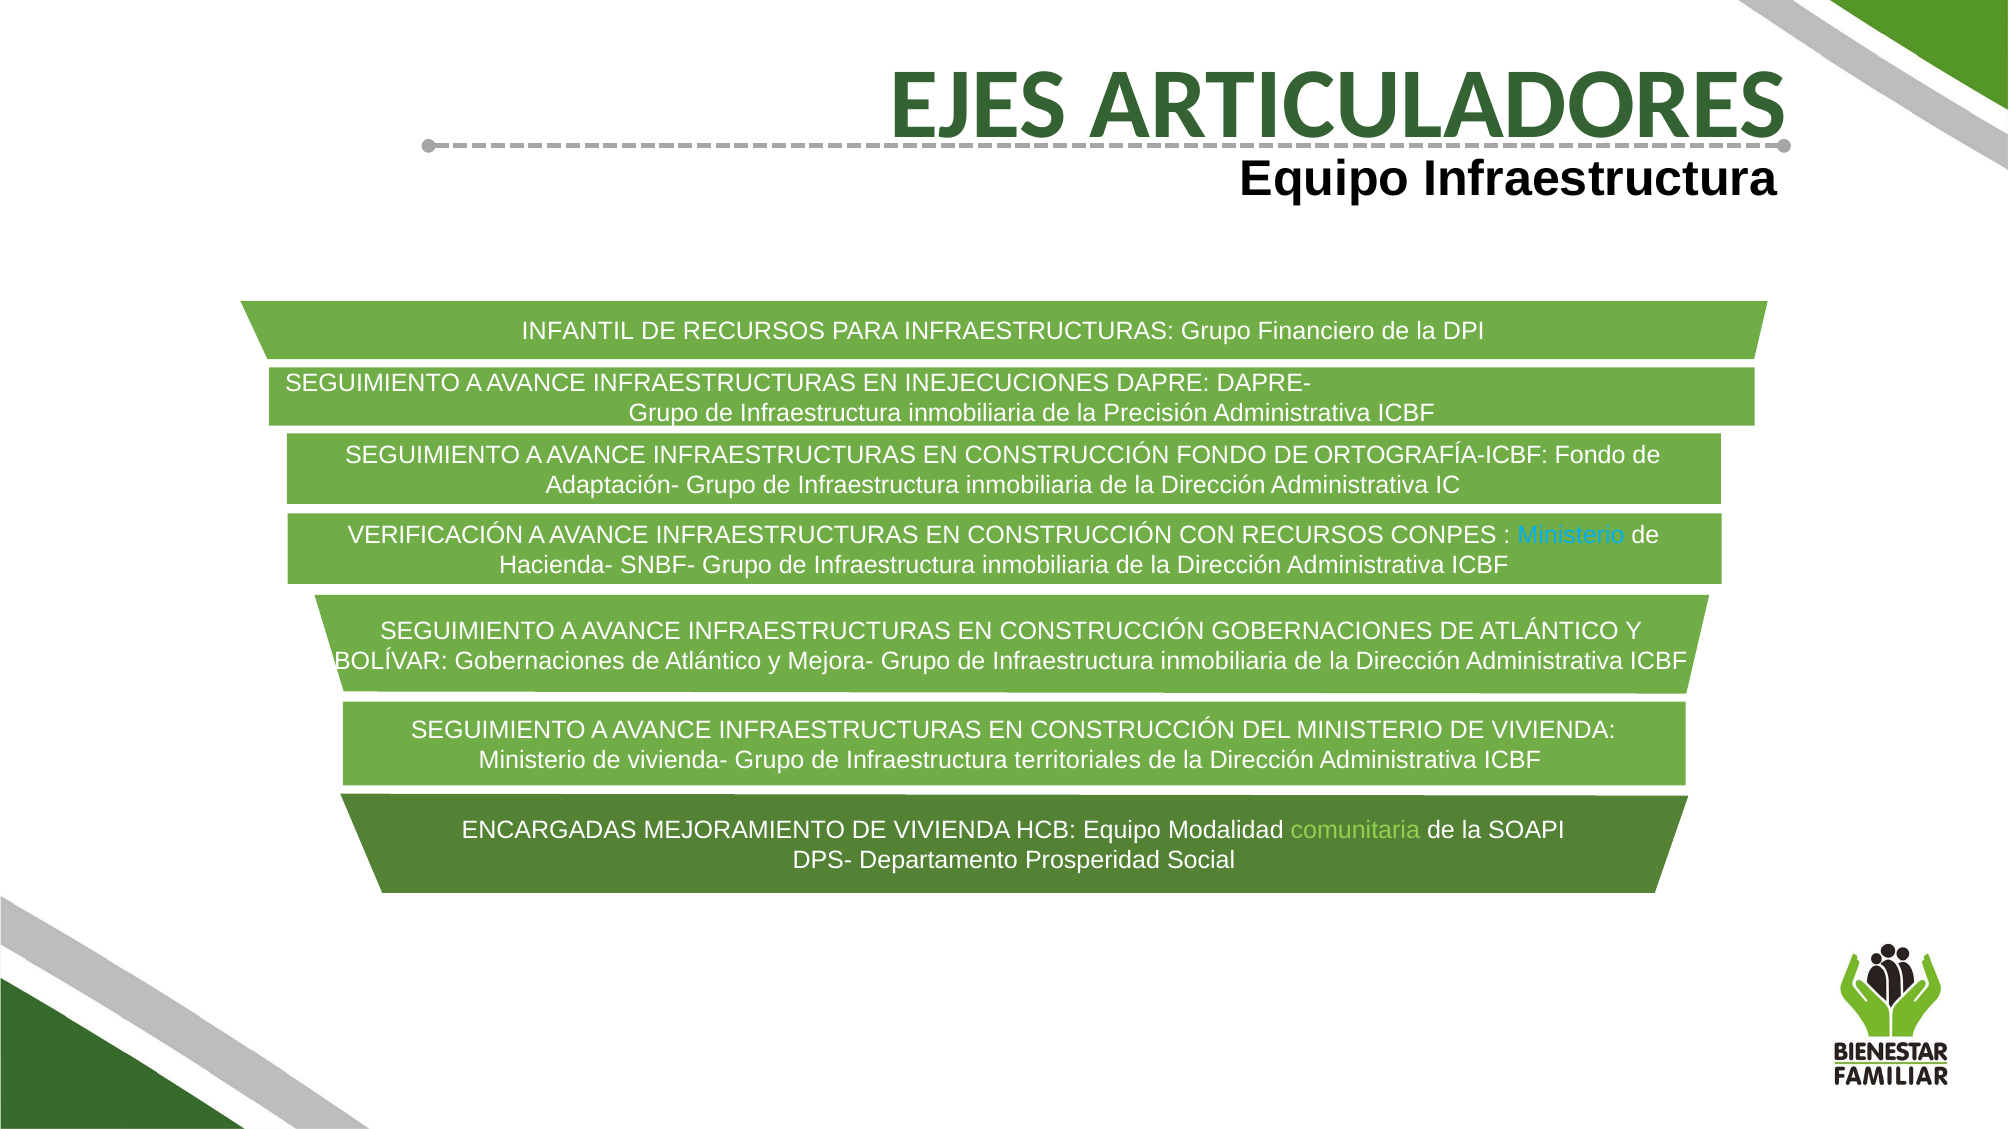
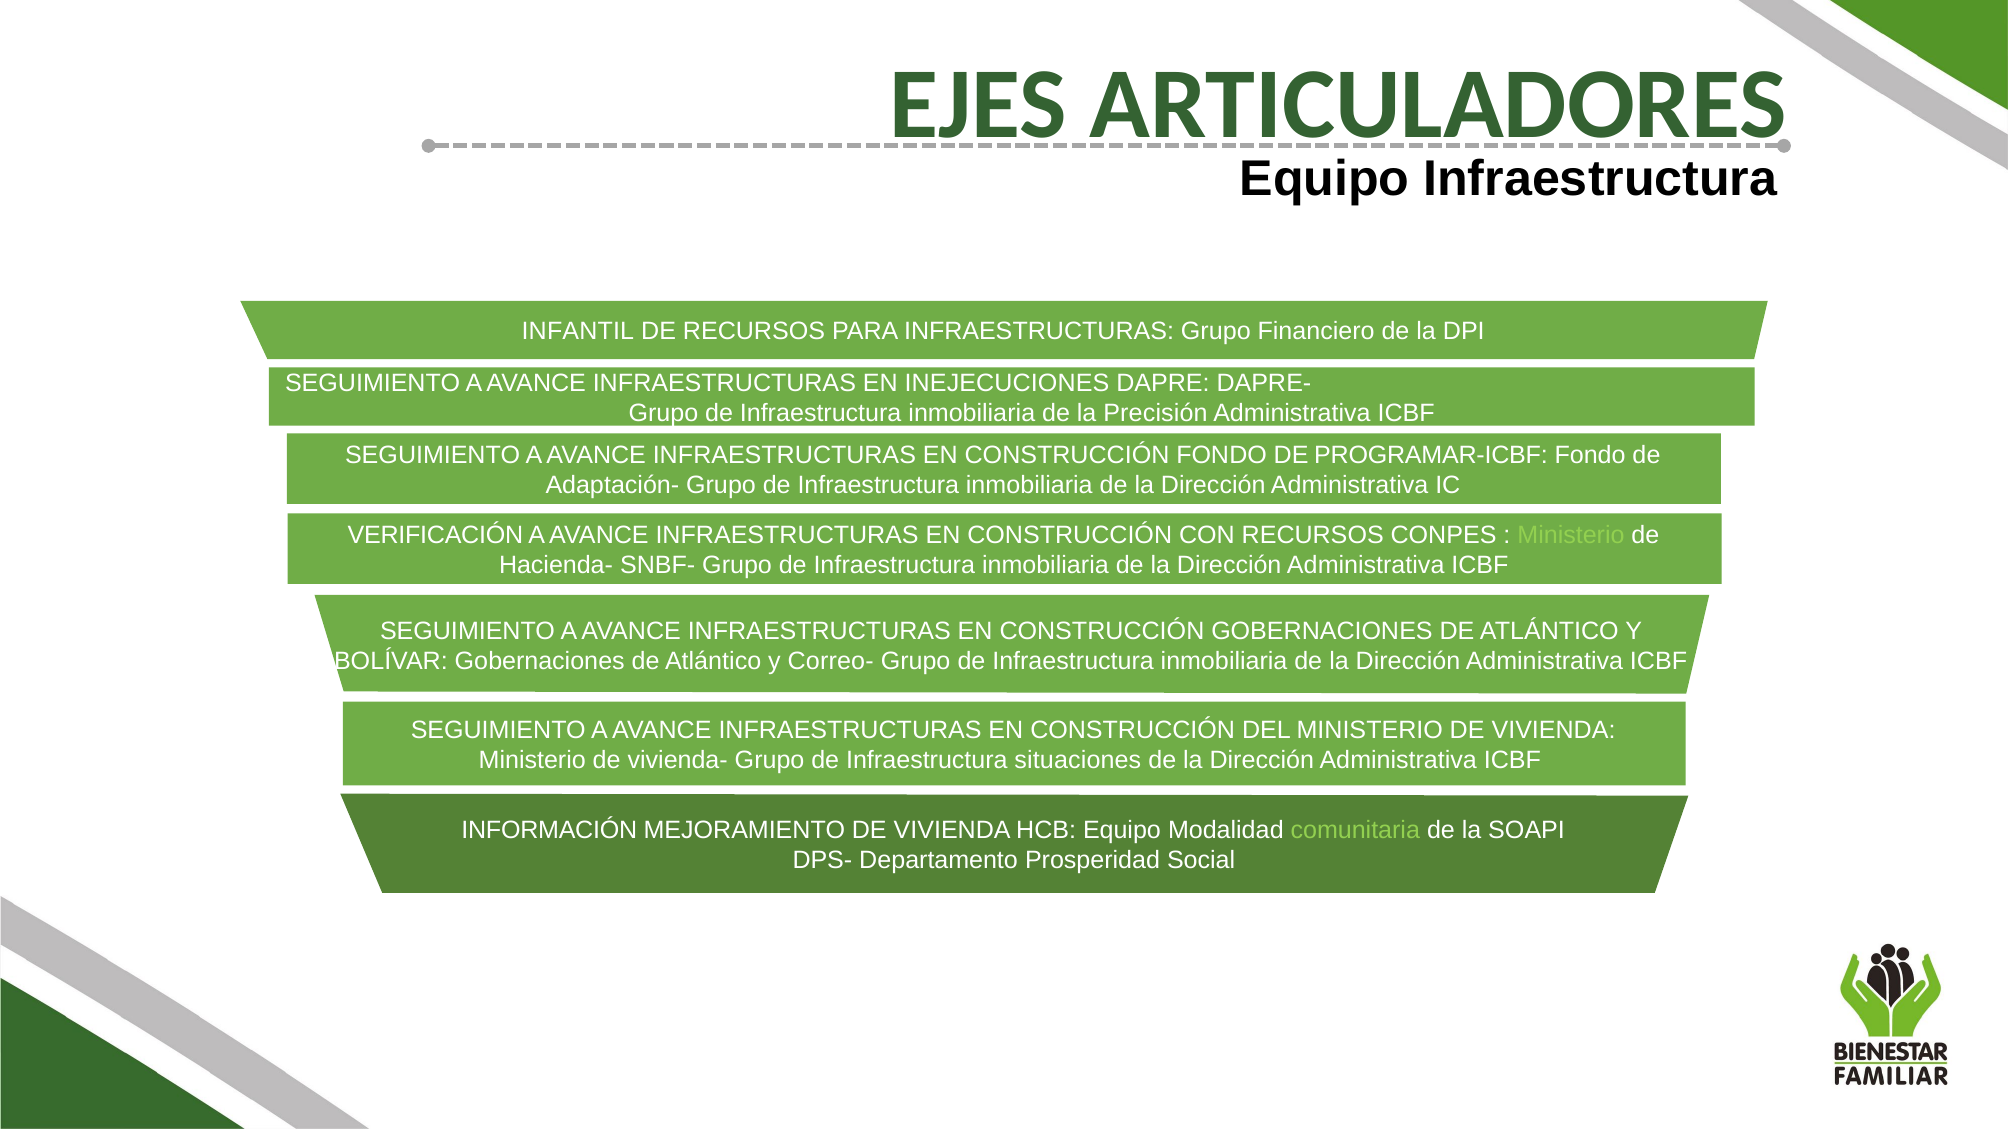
ORTOGRAFÍA-ICBF: ORTOGRAFÍA-ICBF -> PROGRAMAR-ICBF (1431, 455)
Ministerio colour: light blue -> light green (1571, 536)
Mejora-: Mejora- -> Correo- (831, 661)
territoriales: territoriales -> situaciones (1078, 761)
ENCARGADAS: ENCARGADAS -> INFORMACIÓN (549, 830)
